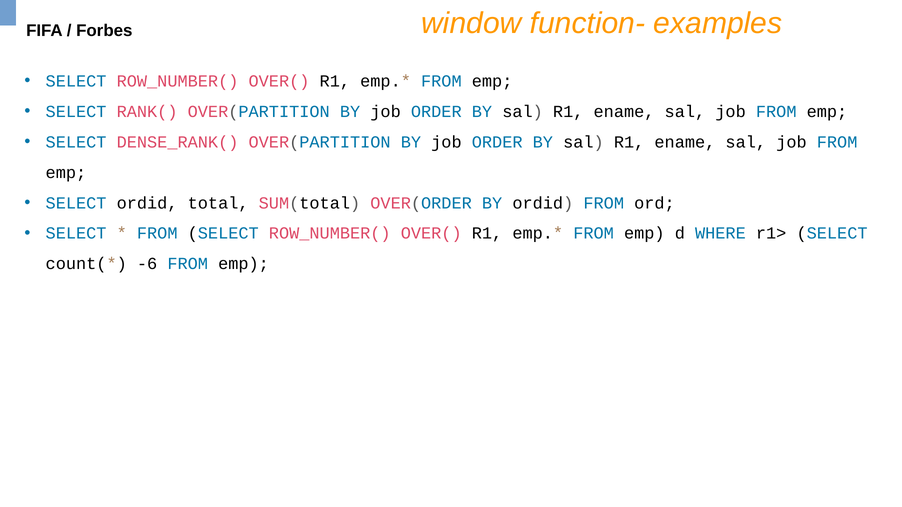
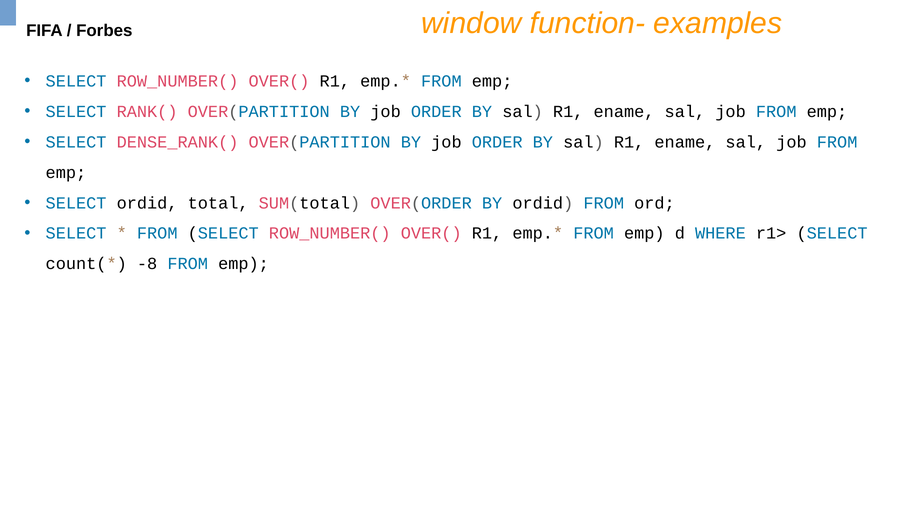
-6: -6 -> -8 (147, 264)
